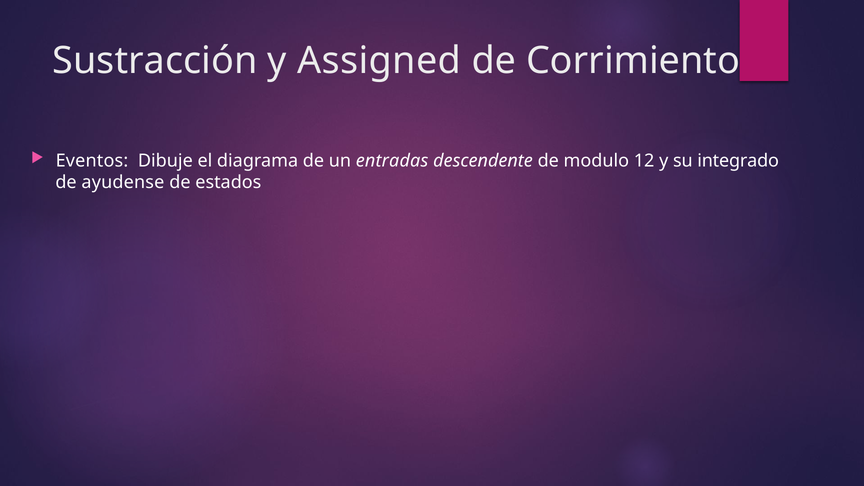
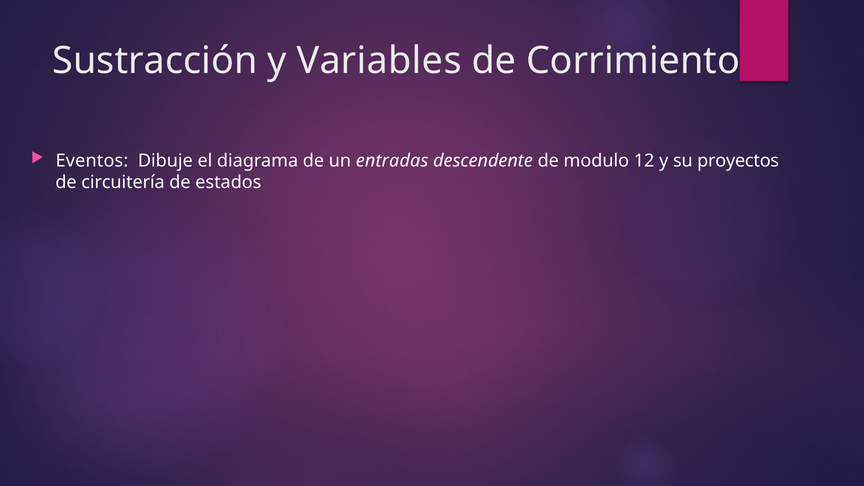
Assigned: Assigned -> Variables (379, 61)
integrado: integrado -> proyectos (738, 161)
ayudense: ayudense -> circuitería (123, 182)
